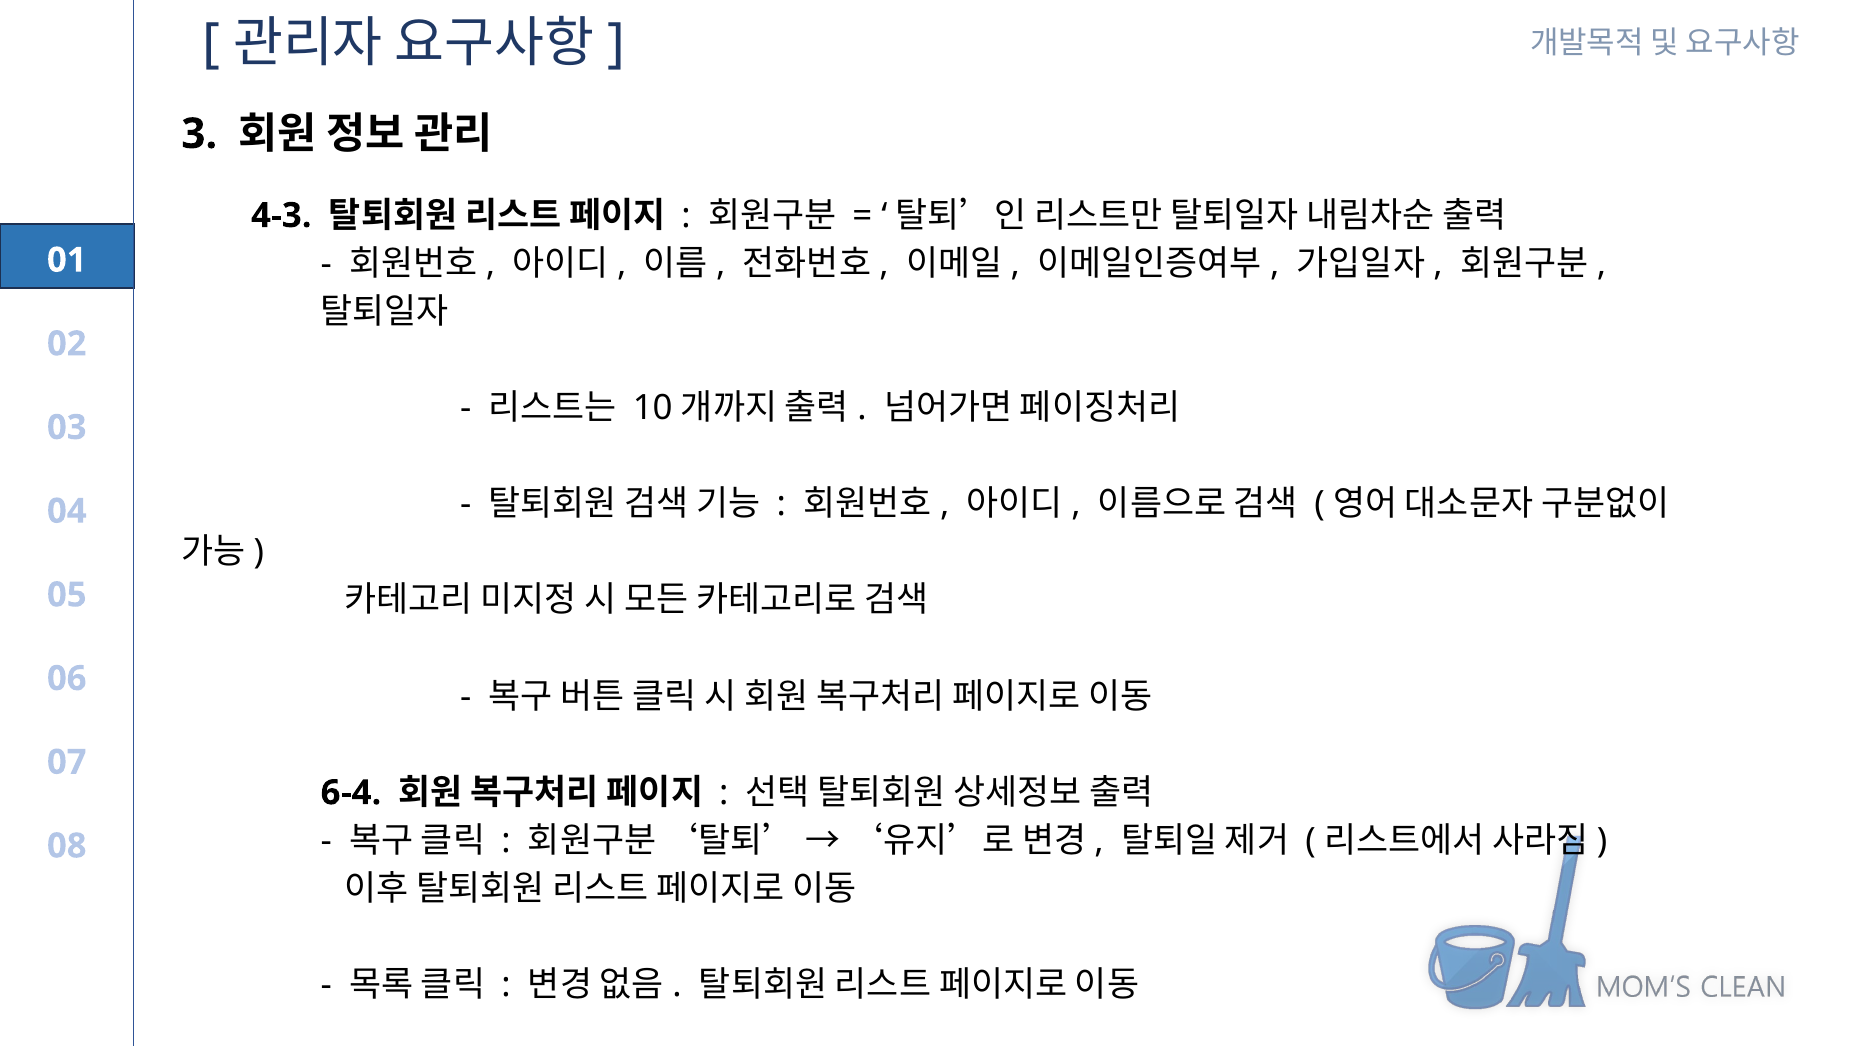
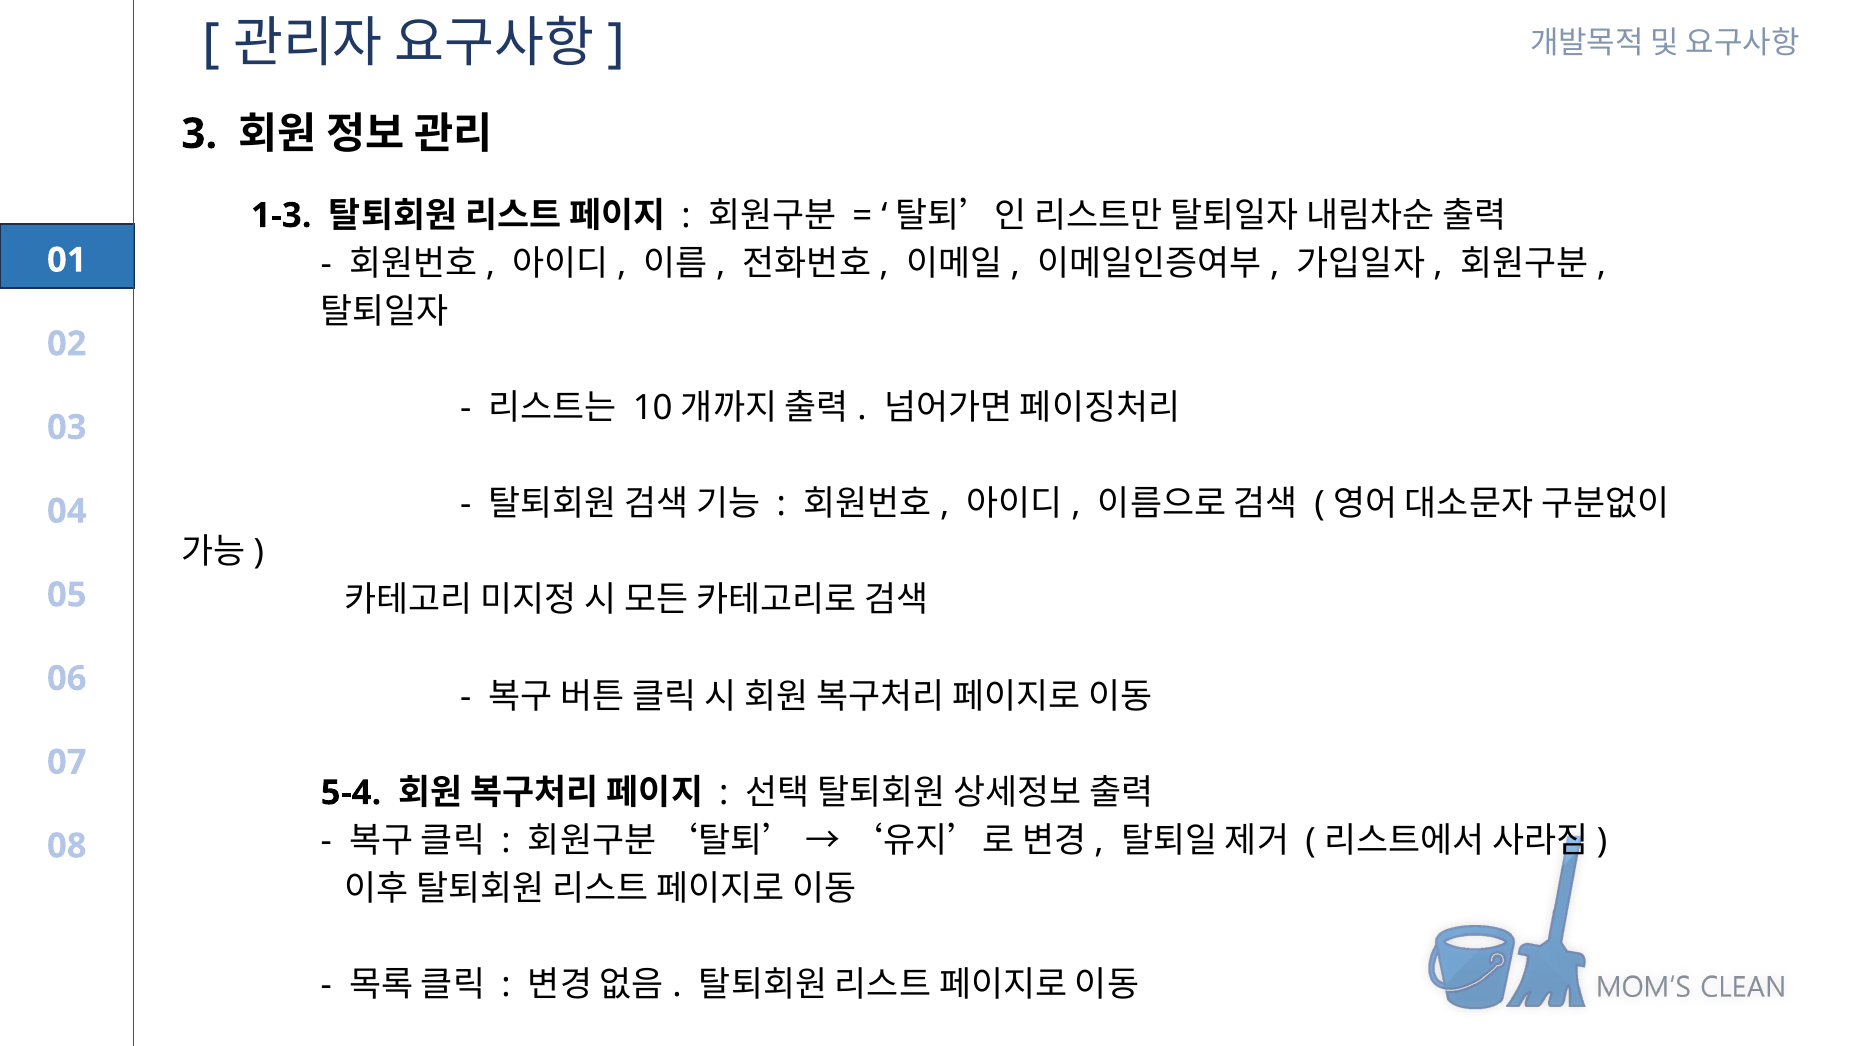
4-3: 4-3 -> 1-3 (281, 215)
6-4: 6-4 -> 5-4 (351, 792)
